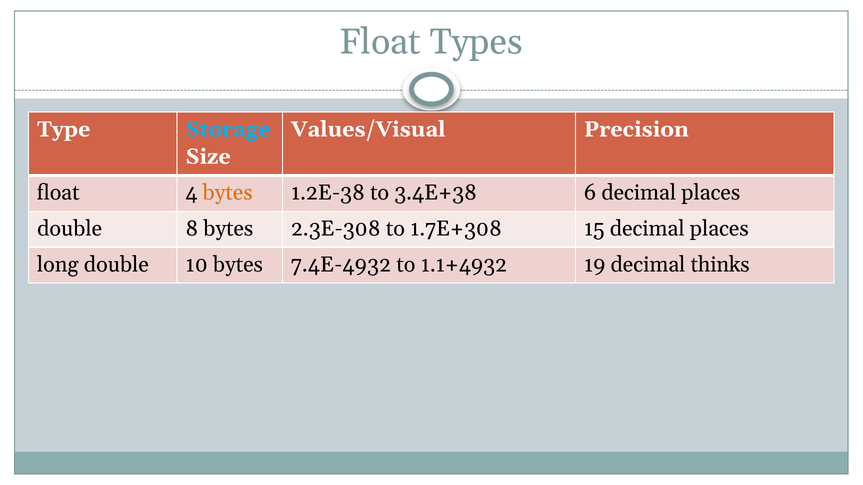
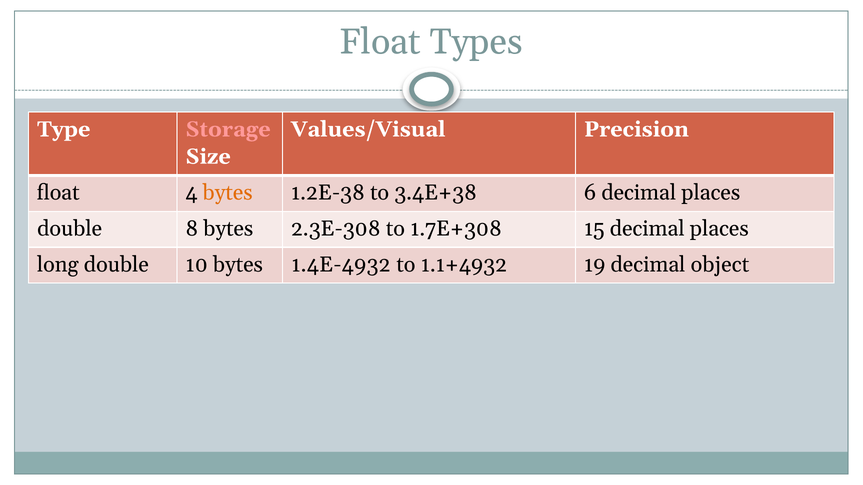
Storage colour: light blue -> pink (228, 129)
7.4E-4932: 7.4E-4932 -> 1.4E-4932 (341, 265)
thinks: thinks -> object (720, 265)
